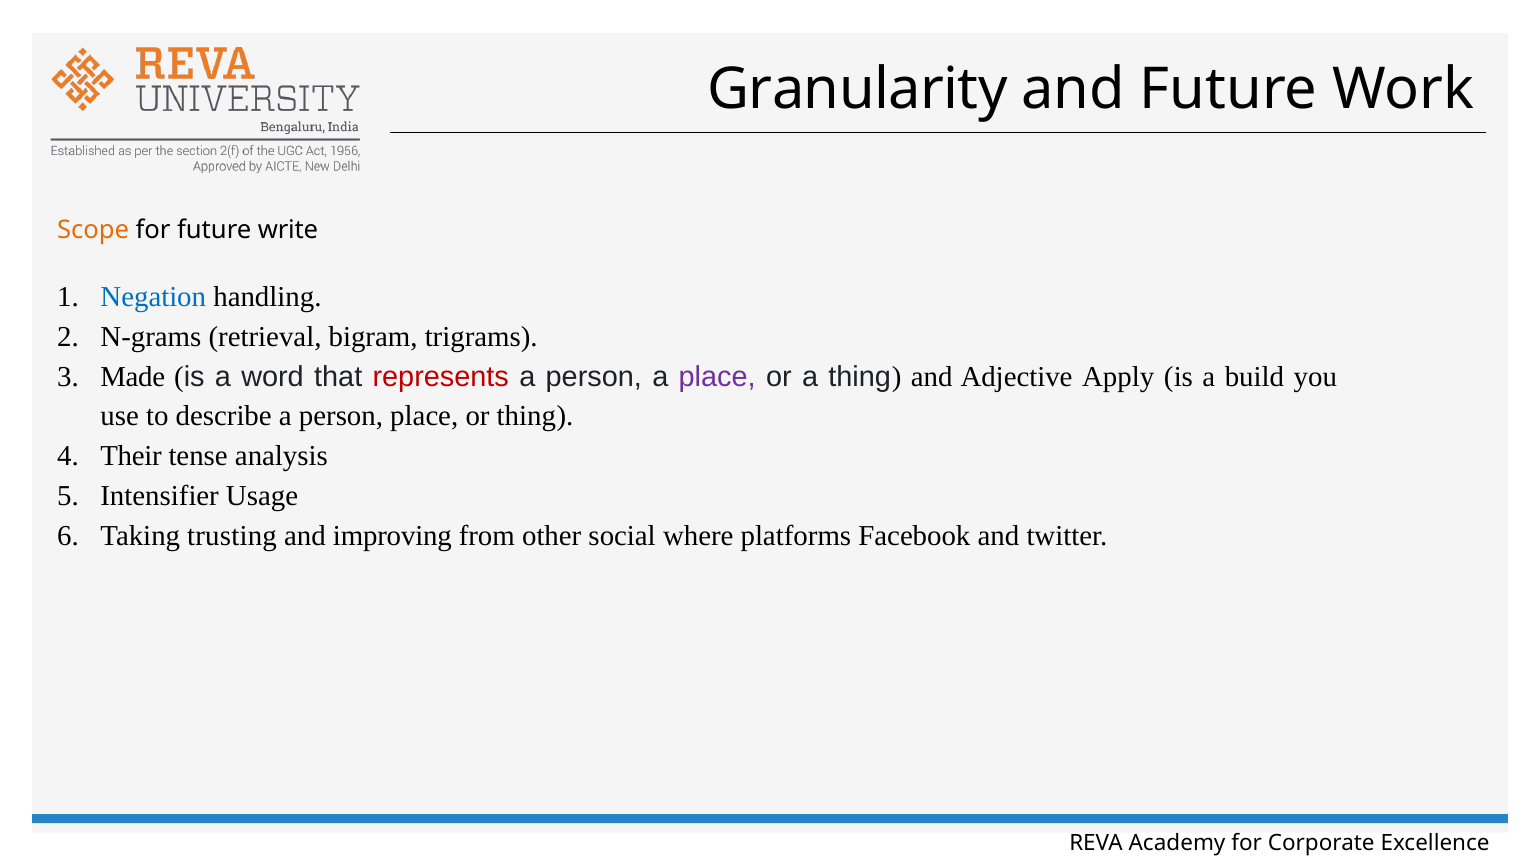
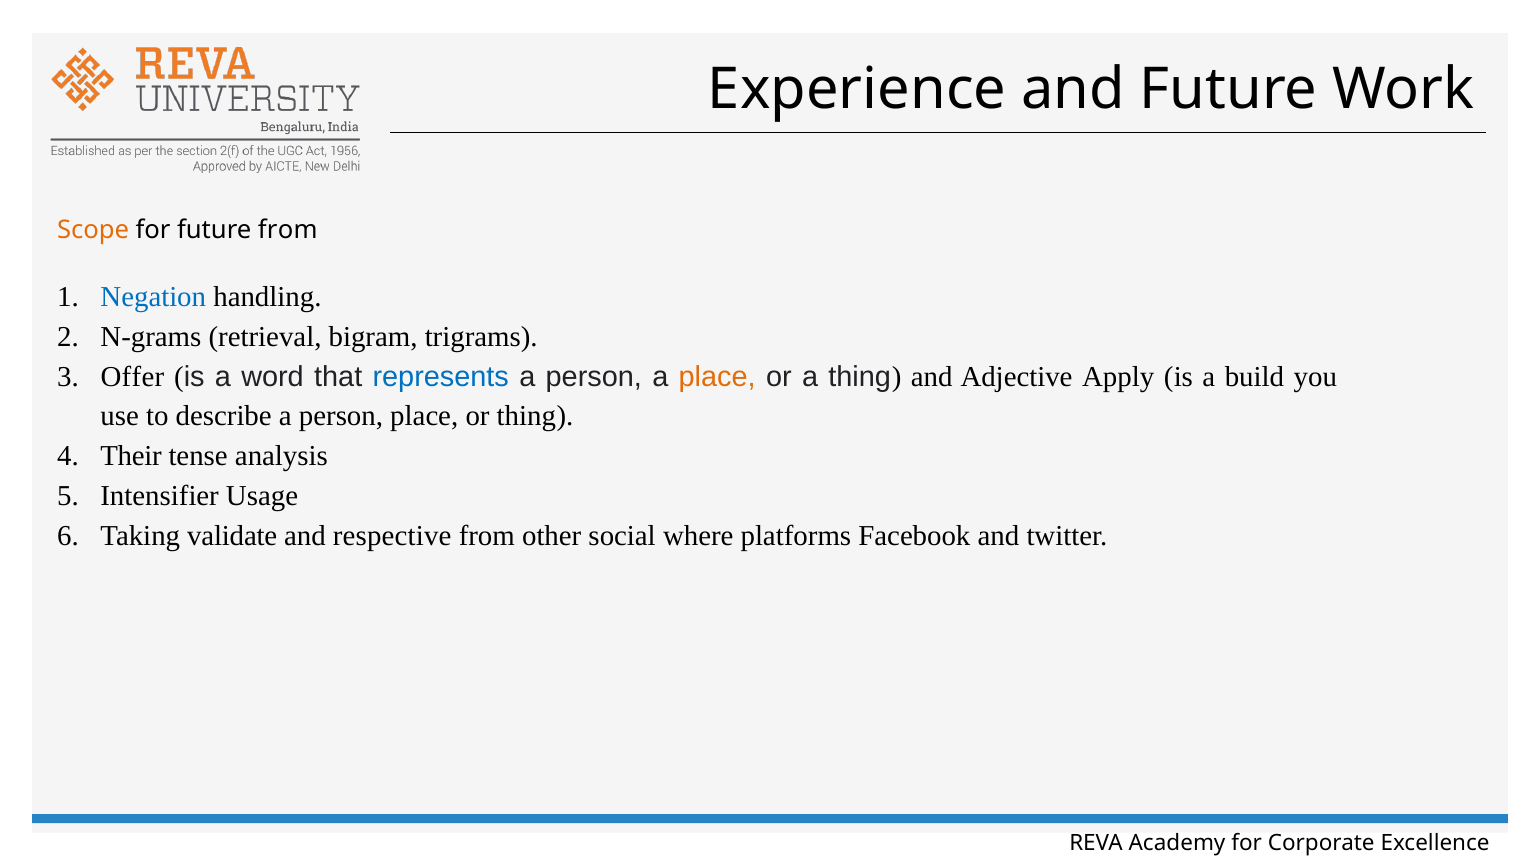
Granularity: Granularity -> Experience (857, 90)
future write: write -> from (288, 230)
Made: Made -> Offer (132, 377)
represents colour: red -> blue (441, 377)
place colour: purple -> orange (717, 377)
trusting: trusting -> validate (232, 536)
improving: improving -> respective (392, 536)
